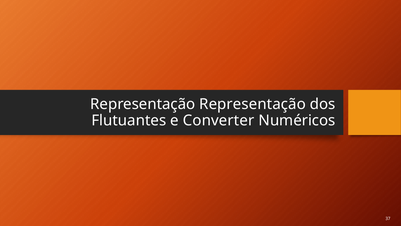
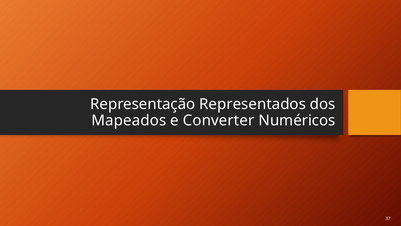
Representação Representação: Representação -> Representados (253, 104)
Flutuantes: Flutuantes -> Mapeados (129, 120)
